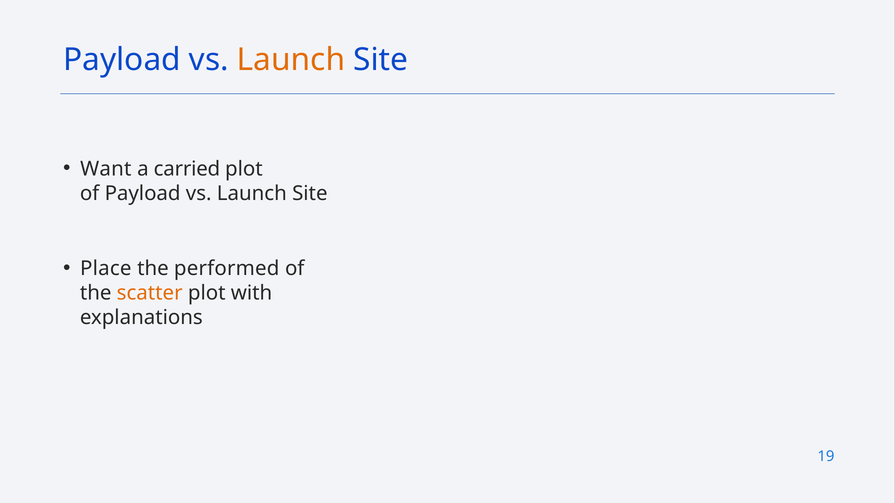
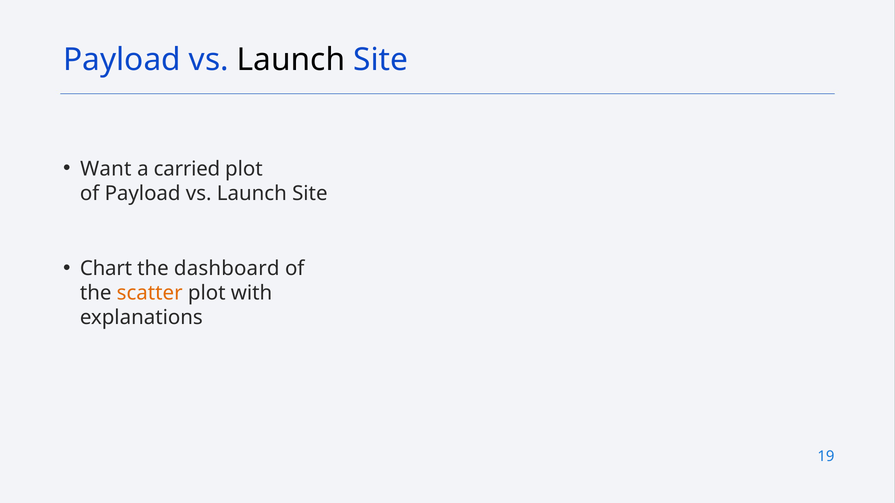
Launch colour: orange -> black (291, 60)
Place: Place -> Chart (106, 269)
performed: performed -> dashboard (227, 269)
